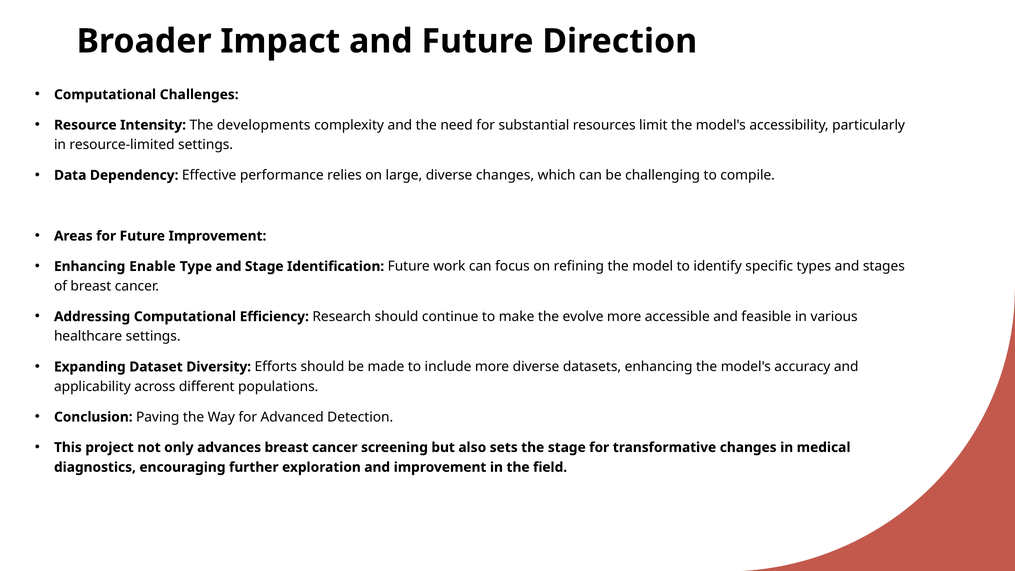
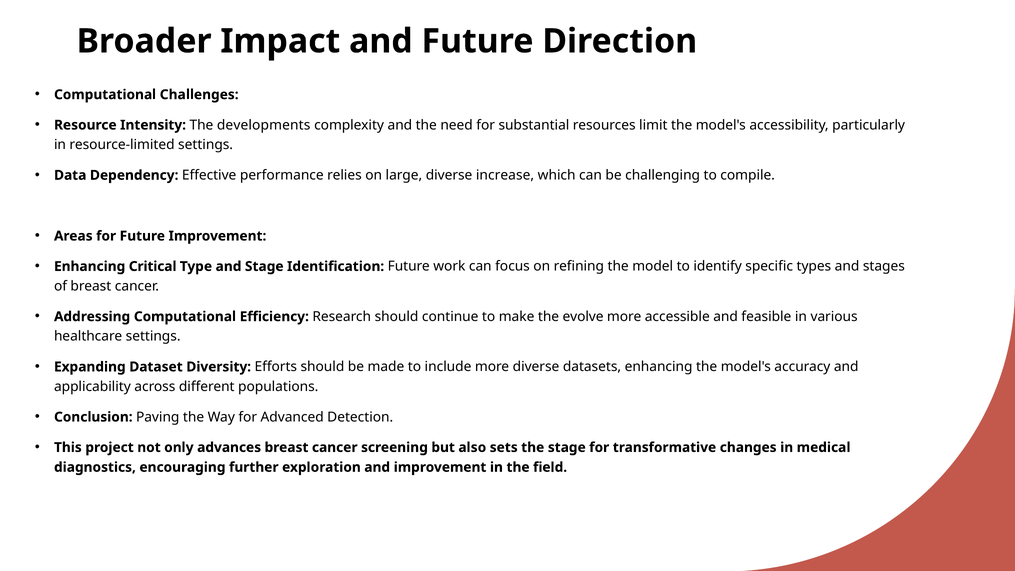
diverse changes: changes -> increase (505, 175)
Enable: Enable -> Critical (153, 266)
